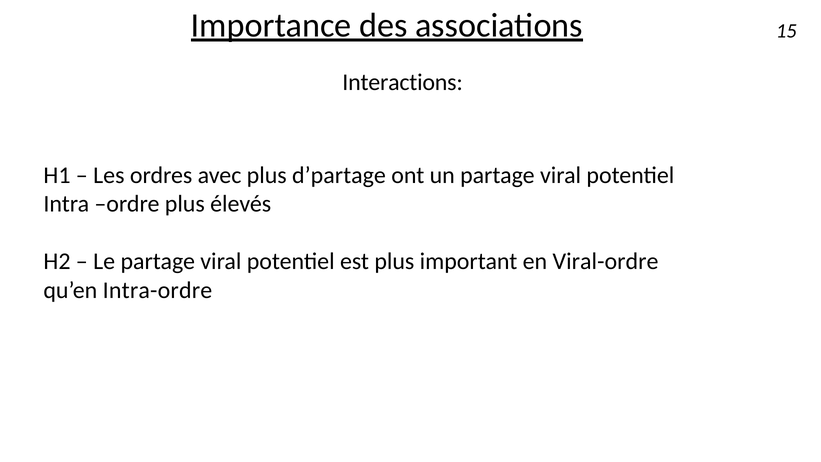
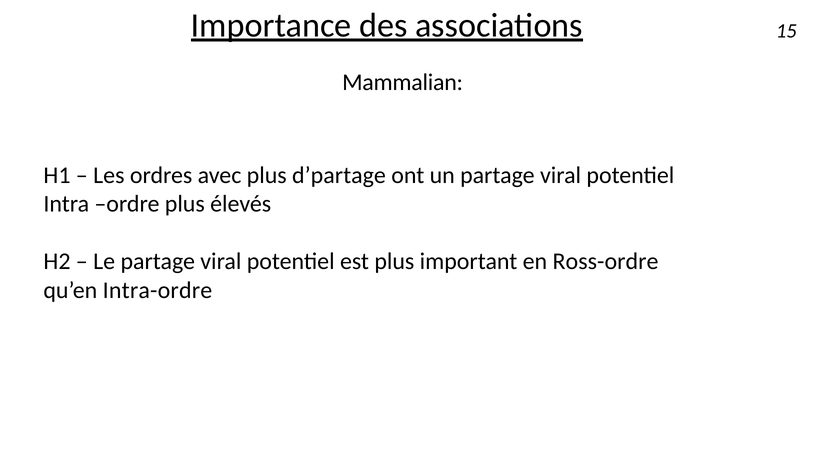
Interactions: Interactions -> Mammalian (403, 82)
Viral-ordre: Viral-ordre -> Ross-ordre (606, 261)
